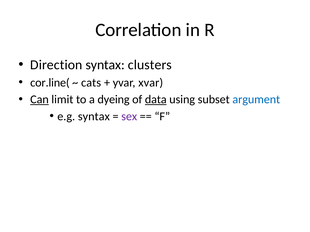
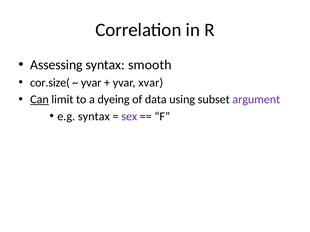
Direction: Direction -> Assessing (56, 65)
clusters: clusters -> smooth (150, 65)
cor.line(: cor.line( -> cor.size( (50, 83)
cats: cats -> yvar (91, 83)
data underline: present -> none (156, 100)
argument colour: blue -> purple (256, 100)
